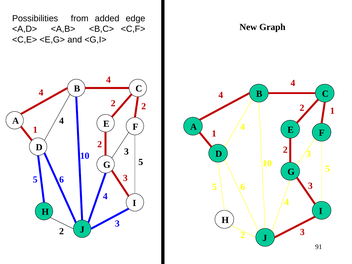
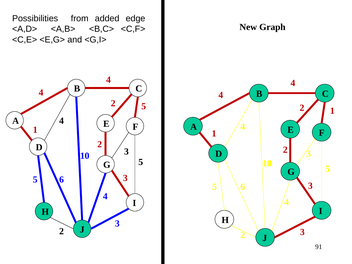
2: 2 -> 5 (144, 106)
